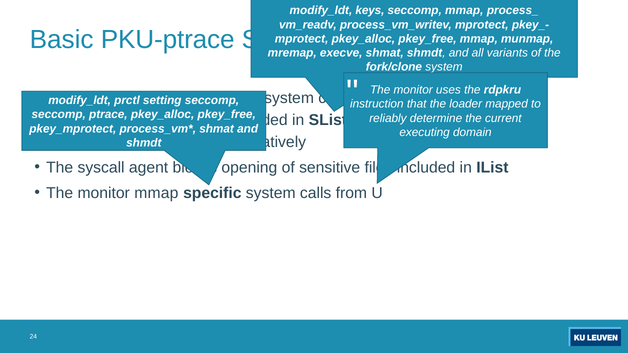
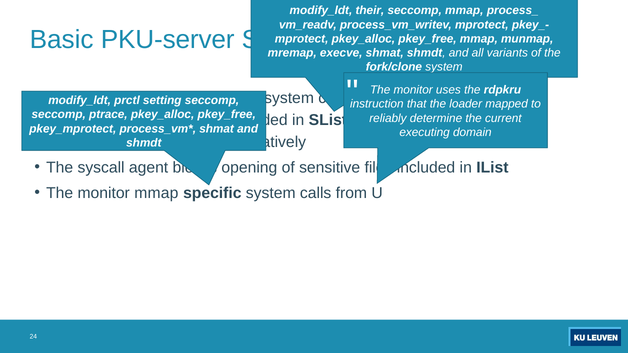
keys: keys -> their (370, 11)
PKU-ptrace: PKU-ptrace -> PKU-server (168, 39)
